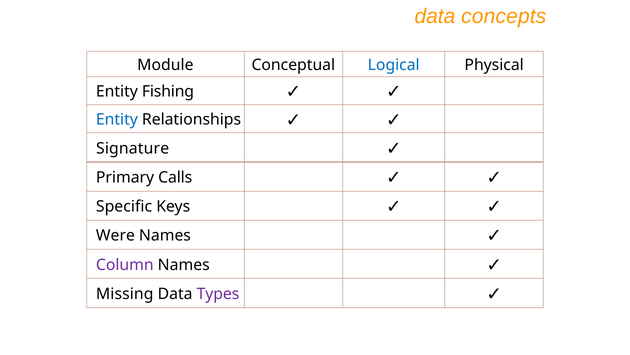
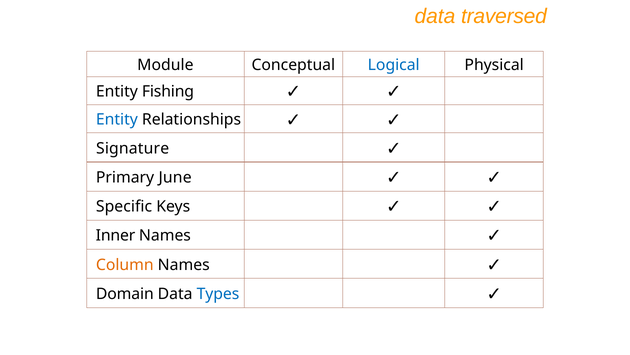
concepts: concepts -> traversed (504, 16)
Calls: Calls -> June (175, 177)
Were: Were -> Inner (116, 235)
Column colour: purple -> orange (125, 264)
Missing: Missing -> Domain (125, 293)
Types colour: purple -> blue (218, 293)
